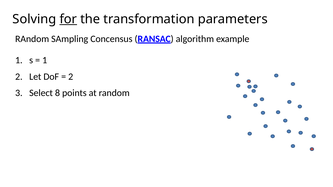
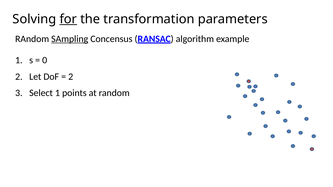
SAmpling underline: none -> present (70, 39)
1: 1 -> 0 (45, 60)
Select 8: 8 -> 1 (58, 93)
